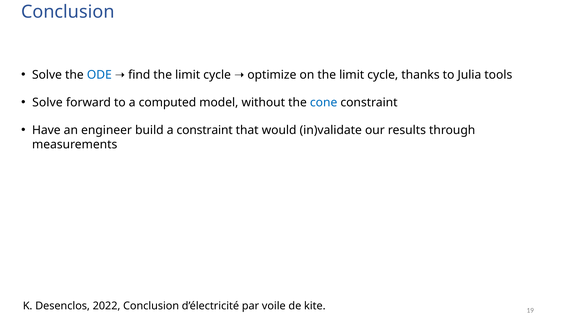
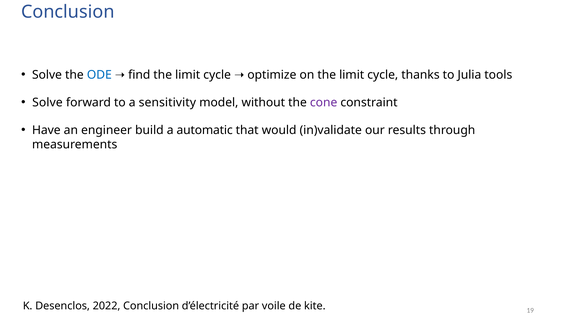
computed: computed -> sensitivity (167, 103)
cone colour: blue -> purple (324, 103)
a constraint: constraint -> automatic (205, 130)
